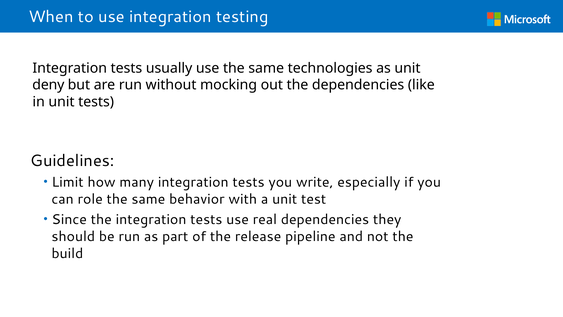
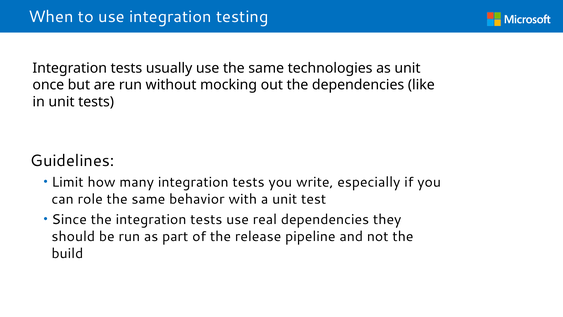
deny: deny -> once (48, 85)
